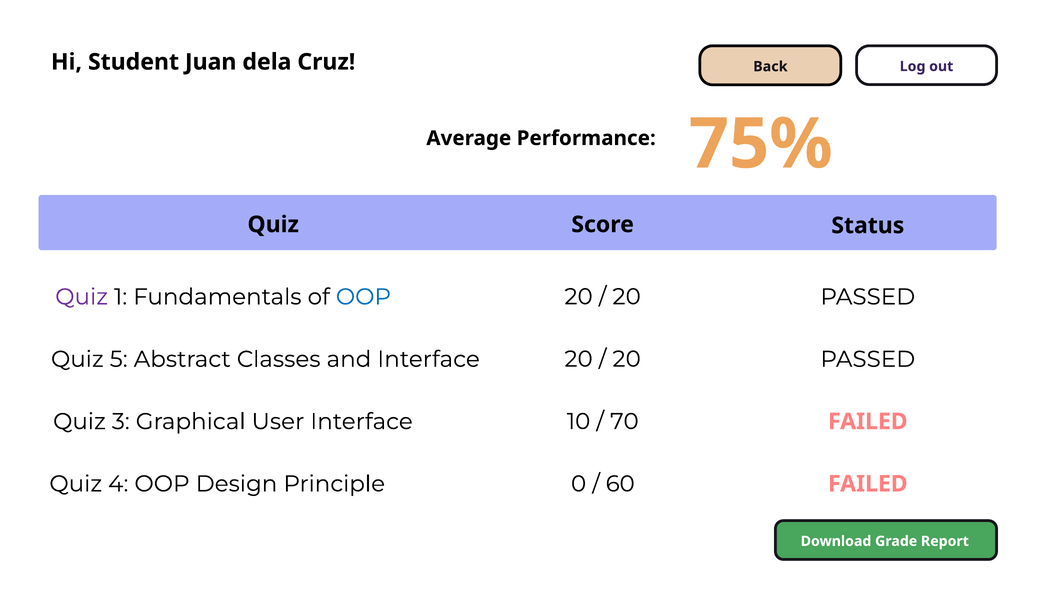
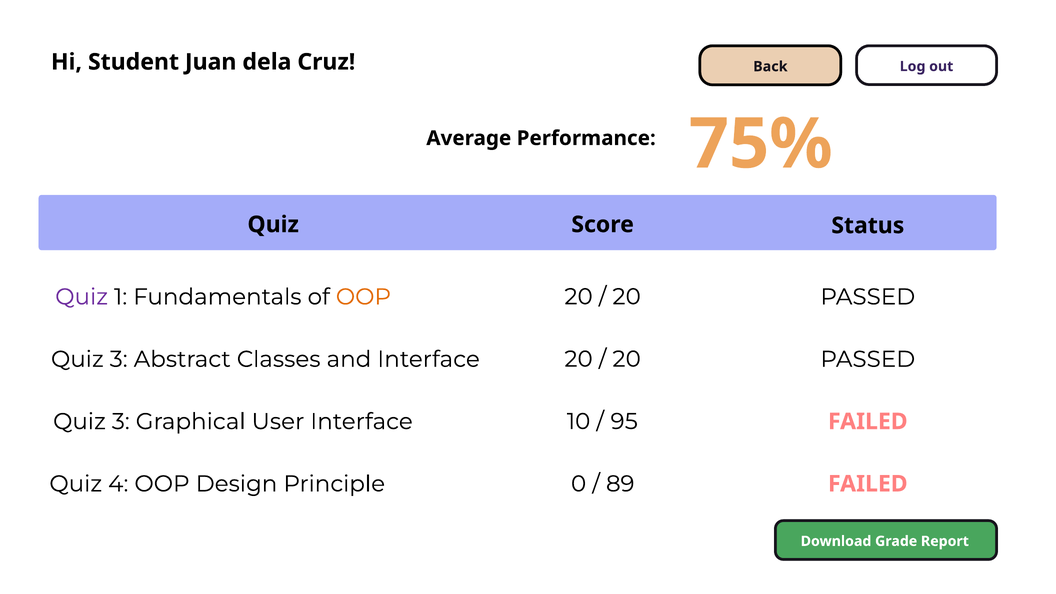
OOP colour: blue -> orange (363, 297)
5: 5 -> 3 (119, 359)
70: 70 -> 95 (624, 421)
60: 60 -> 89 (620, 484)
